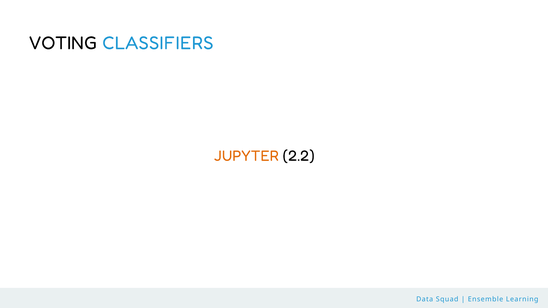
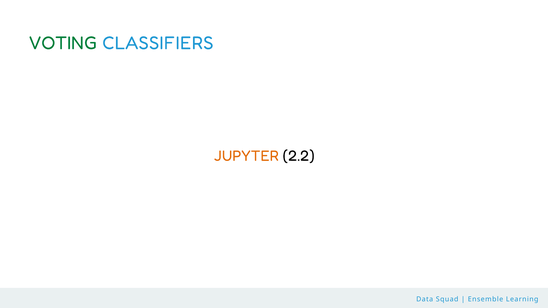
VOTING colour: black -> green (63, 43)
